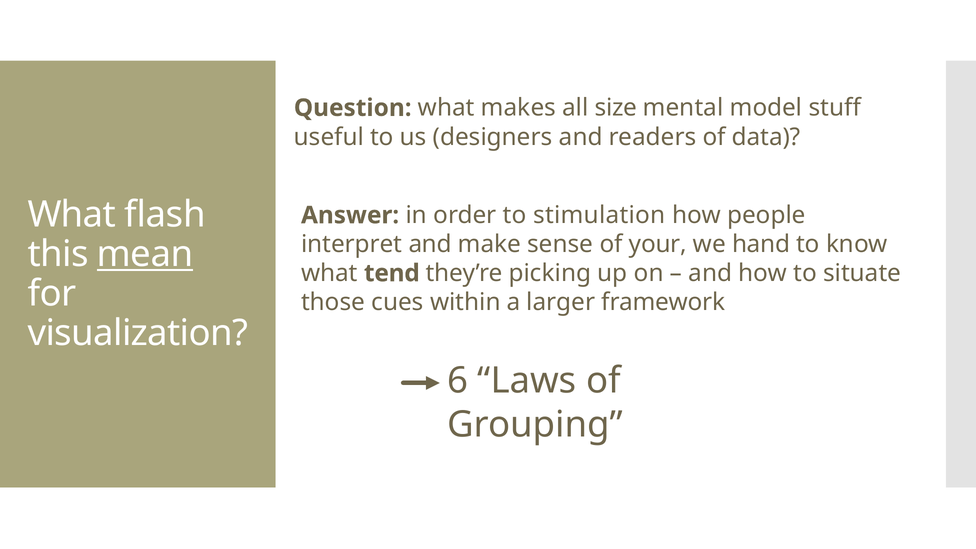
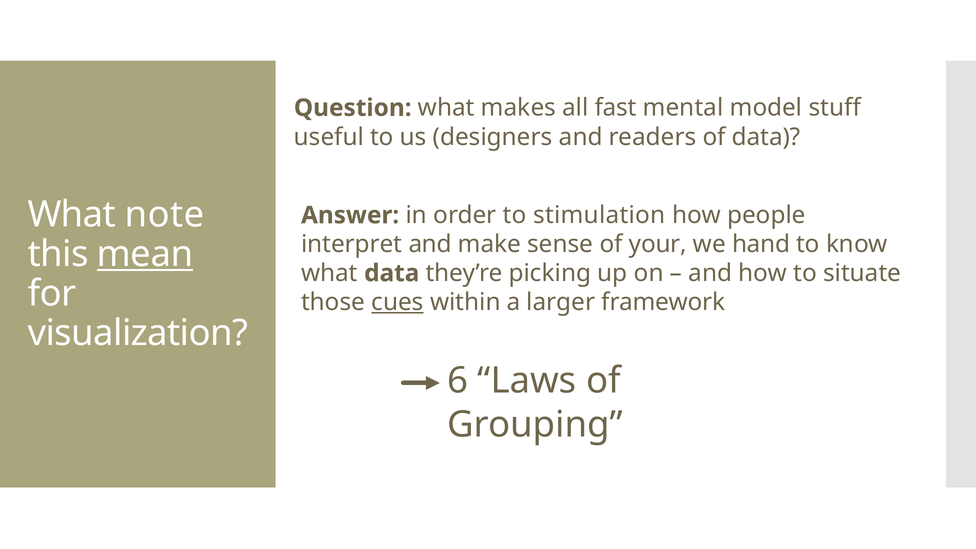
size: size -> fast (616, 108)
flash: flash -> note (165, 215)
what tend: tend -> data (392, 273)
cues underline: none -> present (398, 302)
